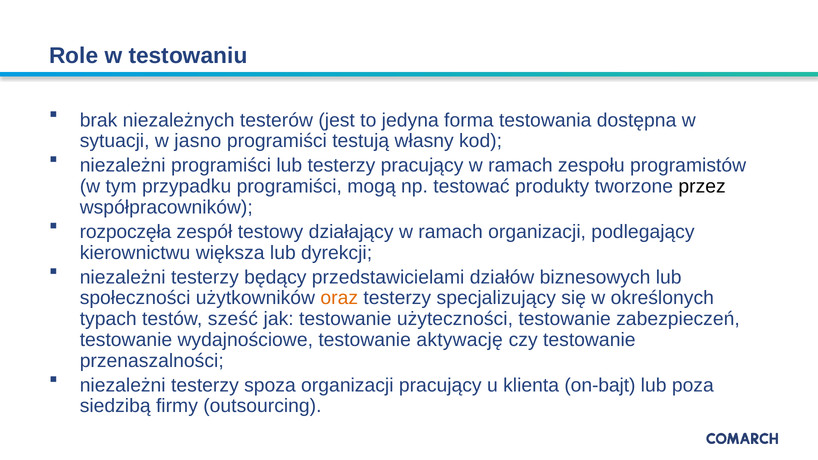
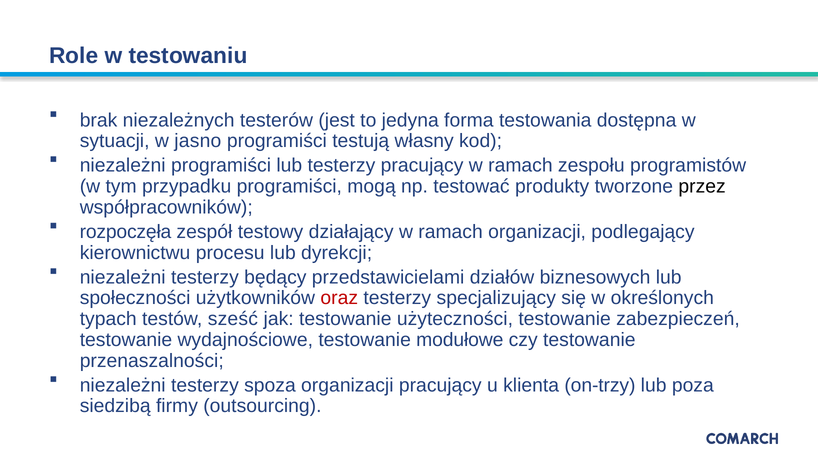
większa: większa -> procesu (230, 253)
oraz colour: orange -> red (339, 298)
aktywację: aktywację -> modułowe (460, 340)
on-bajt: on-bajt -> on-trzy (600, 385)
